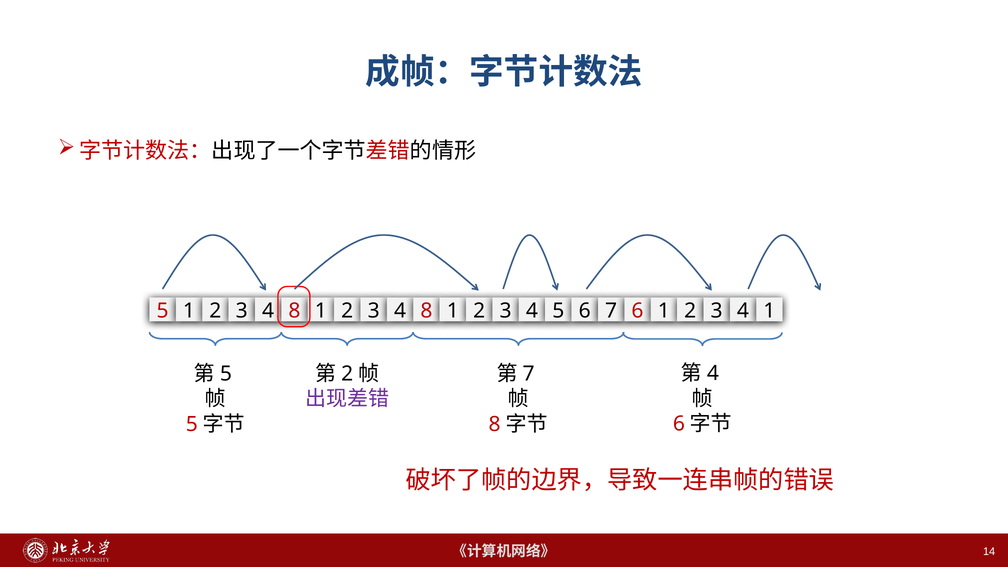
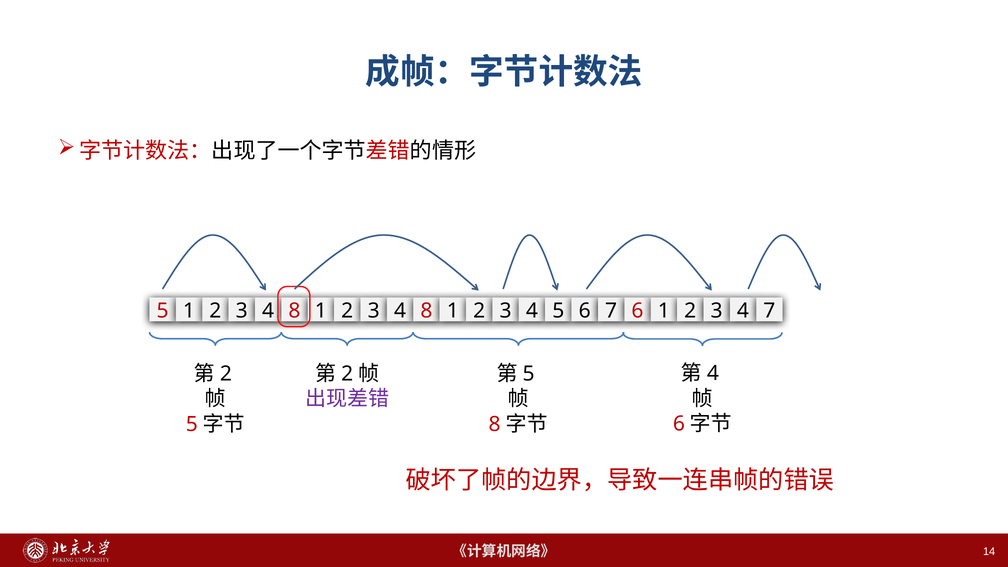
1: 1 -> 7 (769, 311)
5: 5 -> 2 (226, 374)
7: 7 -> 5 (529, 374)
